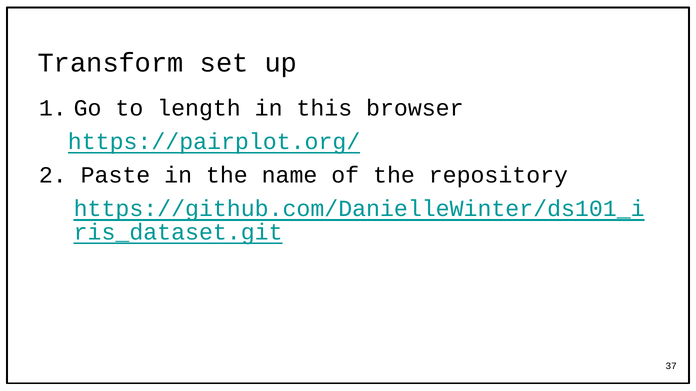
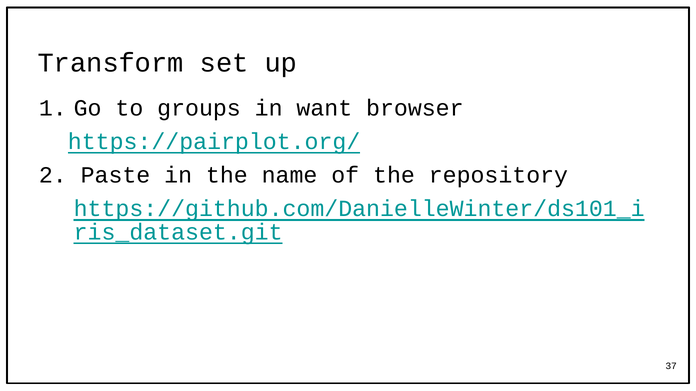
length: length -> groups (199, 108)
this: this -> want (324, 108)
